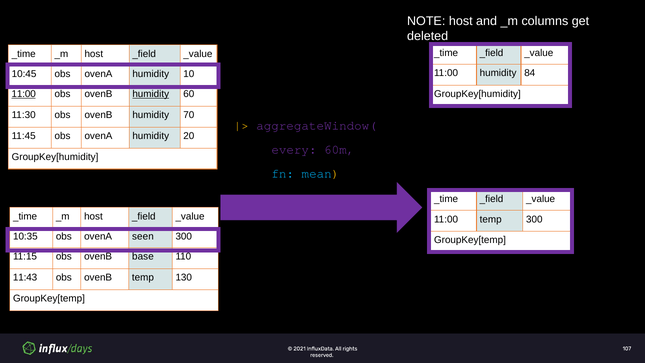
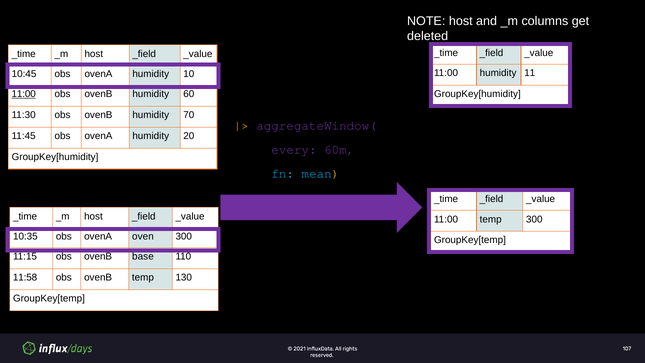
84: 84 -> 11 (530, 73)
humidity underline: present -> none (151, 94)
seen: seen -> oven (143, 236)
11:43: 11:43 -> 11:58 (25, 277)
